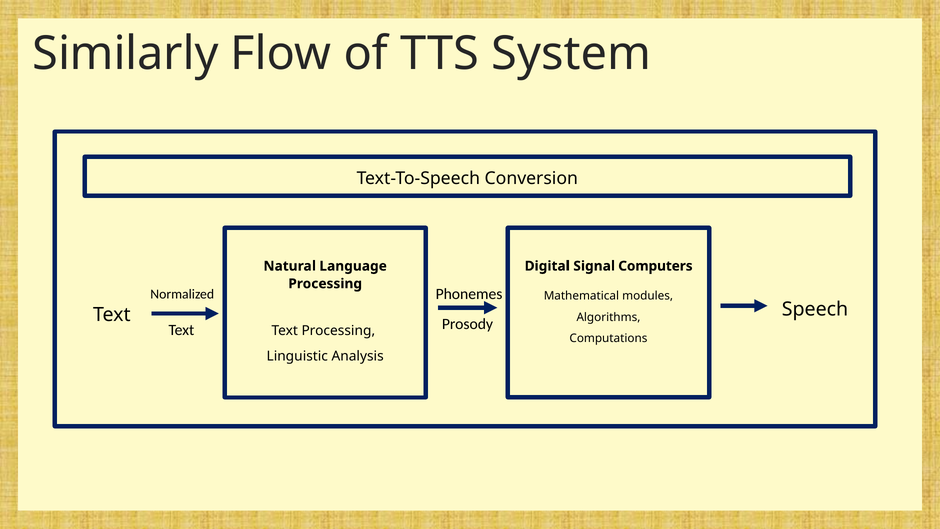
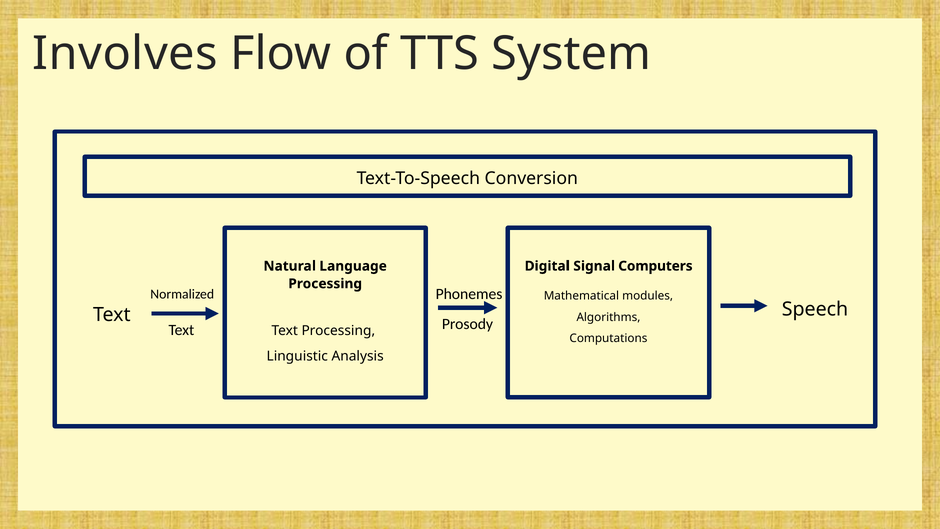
Similarly: Similarly -> Involves (125, 54)
